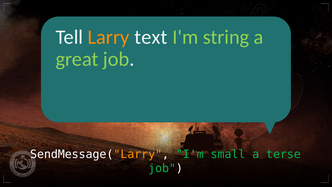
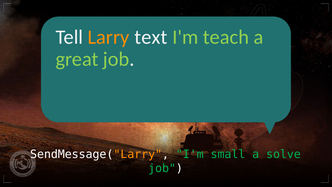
string: string -> teach (226, 37)
terse: terse -> solve (283, 154)
